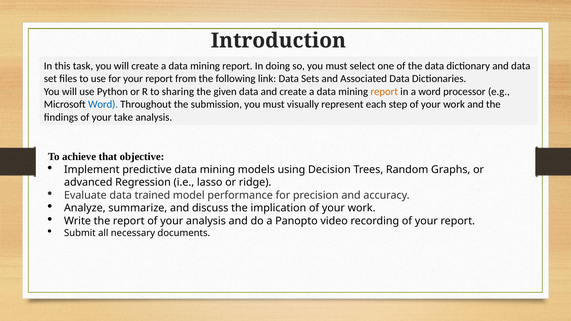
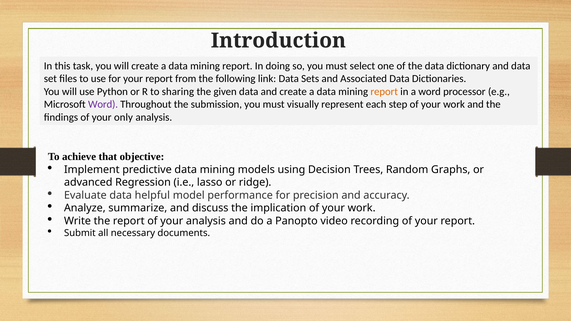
Word colour: blue -> purple (103, 104)
take: take -> only (123, 117)
trained: trained -> helpful (152, 195)
